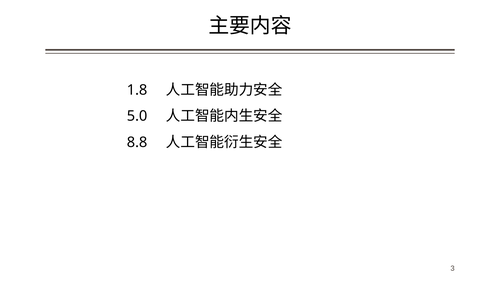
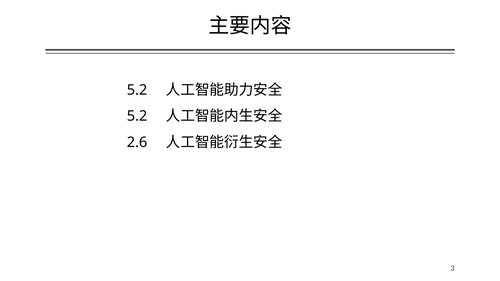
1.8: 1.8 -> 5.2 (137, 90)
5.0: 5.0 -> 5.2 (137, 116)
8.8: 8.8 -> 2.6 (137, 142)
